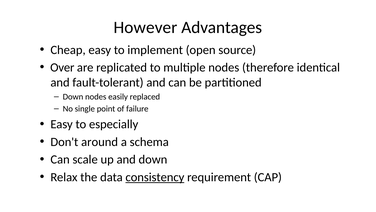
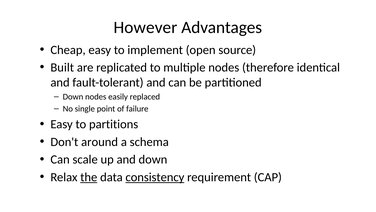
Over: Over -> Built (62, 67)
especially: especially -> partitions (114, 124)
the underline: none -> present (89, 177)
